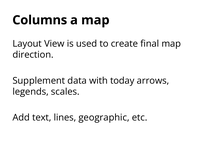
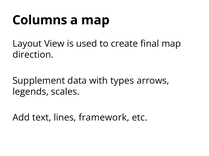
today: today -> types (122, 81)
geographic: geographic -> framework (104, 118)
